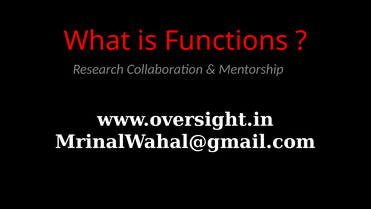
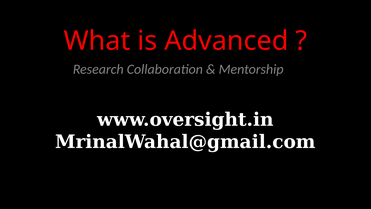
Functions: Functions -> Advanced (226, 41)
